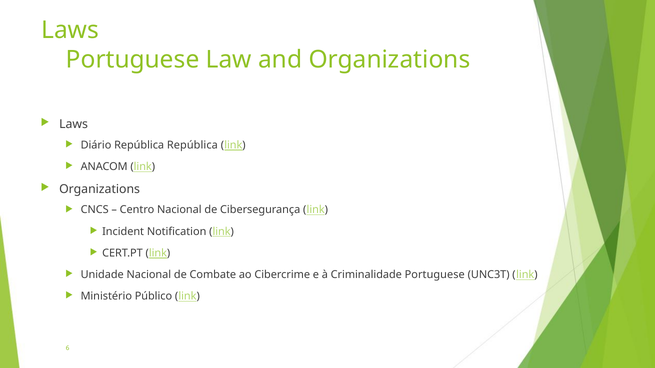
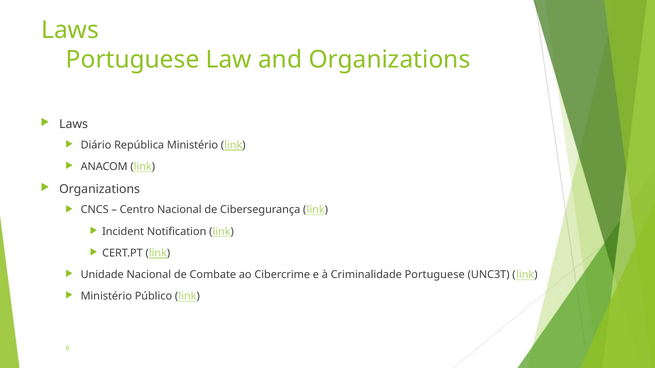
República República: República -> Ministério (192, 145)
